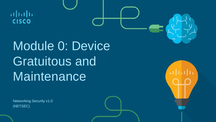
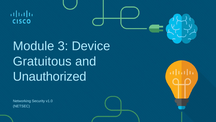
0: 0 -> 3 (63, 46)
Maintenance: Maintenance -> Unauthorized (50, 76)
